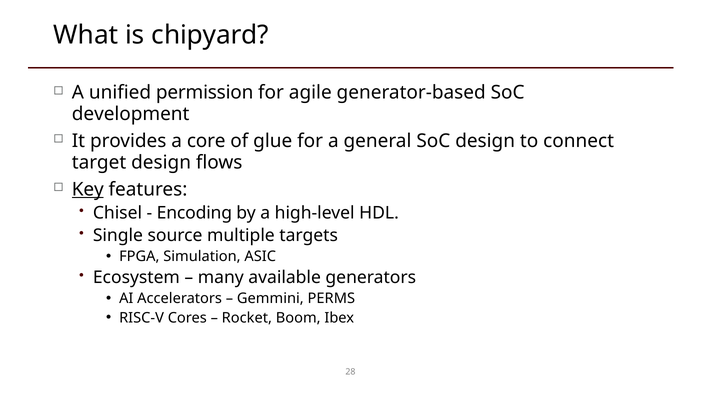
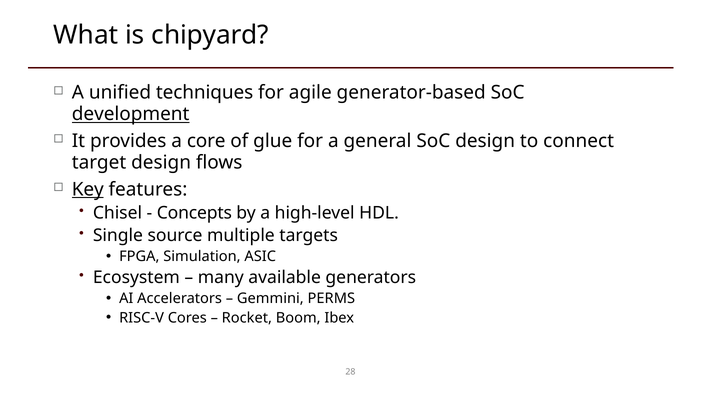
permission: permission -> techniques (205, 93)
development underline: none -> present (131, 114)
Encoding: Encoding -> Concepts (194, 213)
